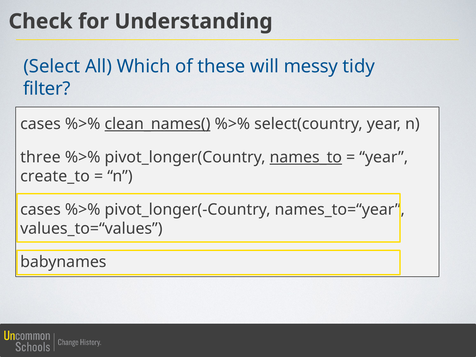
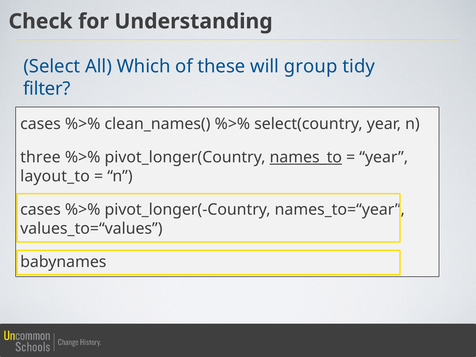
messy: messy -> group (311, 67)
clean_names( underline: present -> none (158, 124)
create_to: create_to -> layout_to (55, 176)
